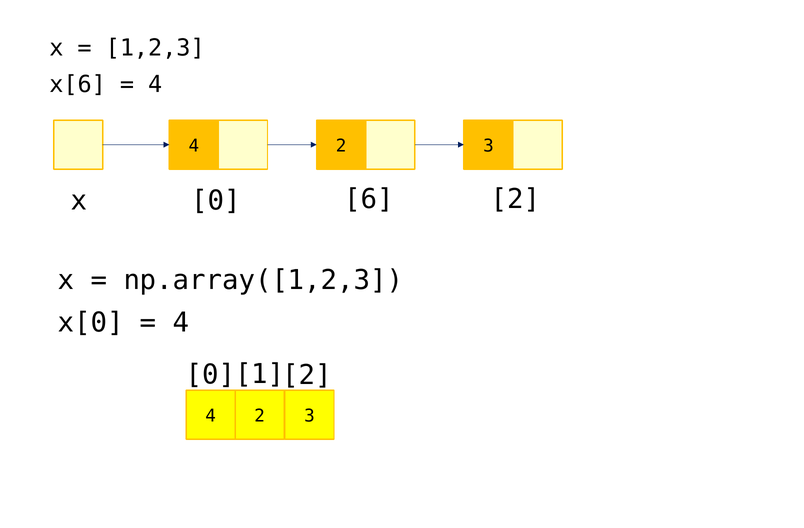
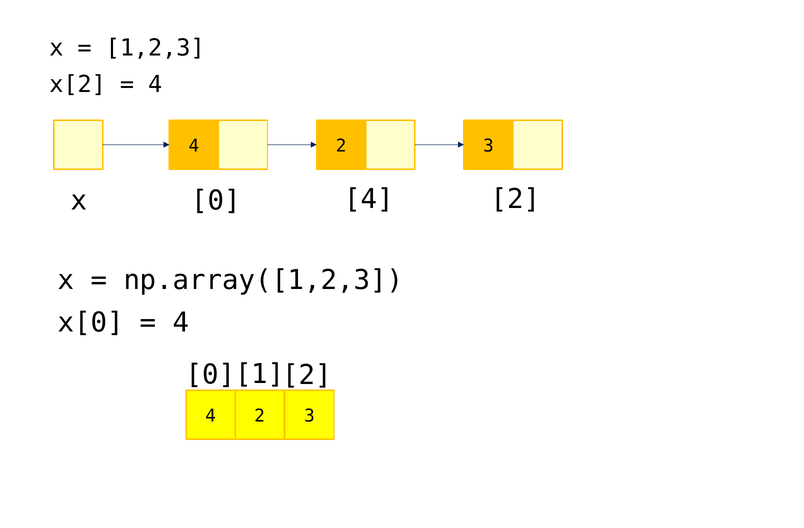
x[6: x[6 -> x[2 (78, 84)
0 6: 6 -> 4 (369, 199)
